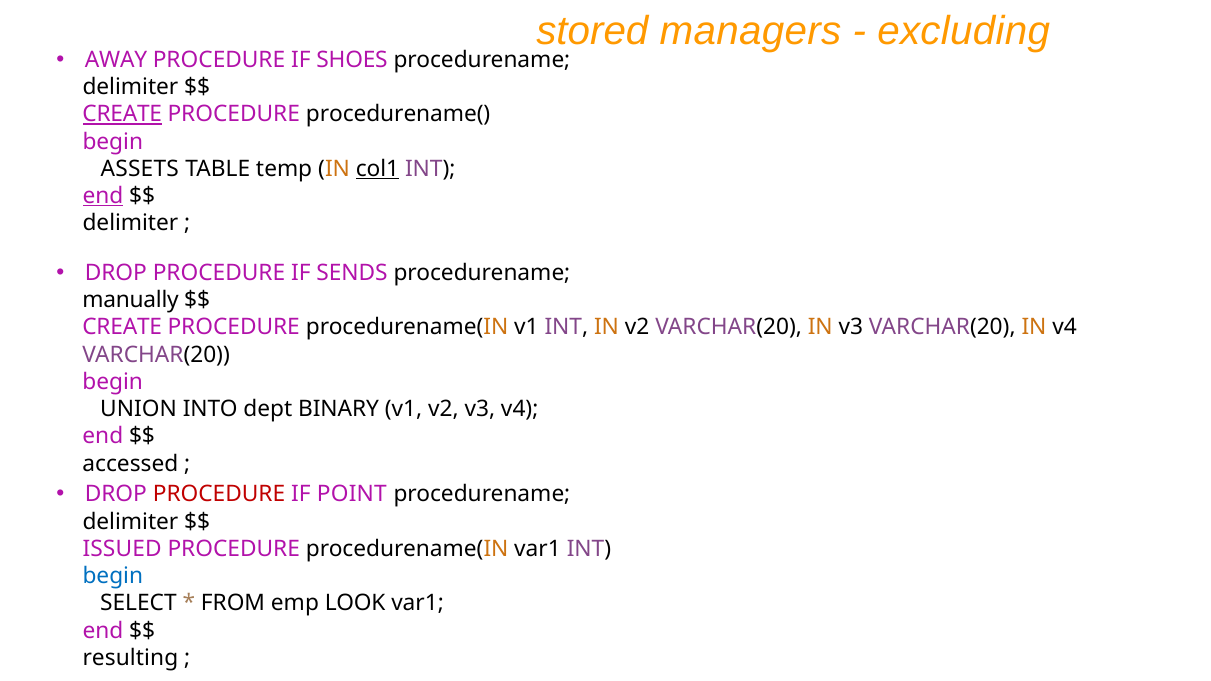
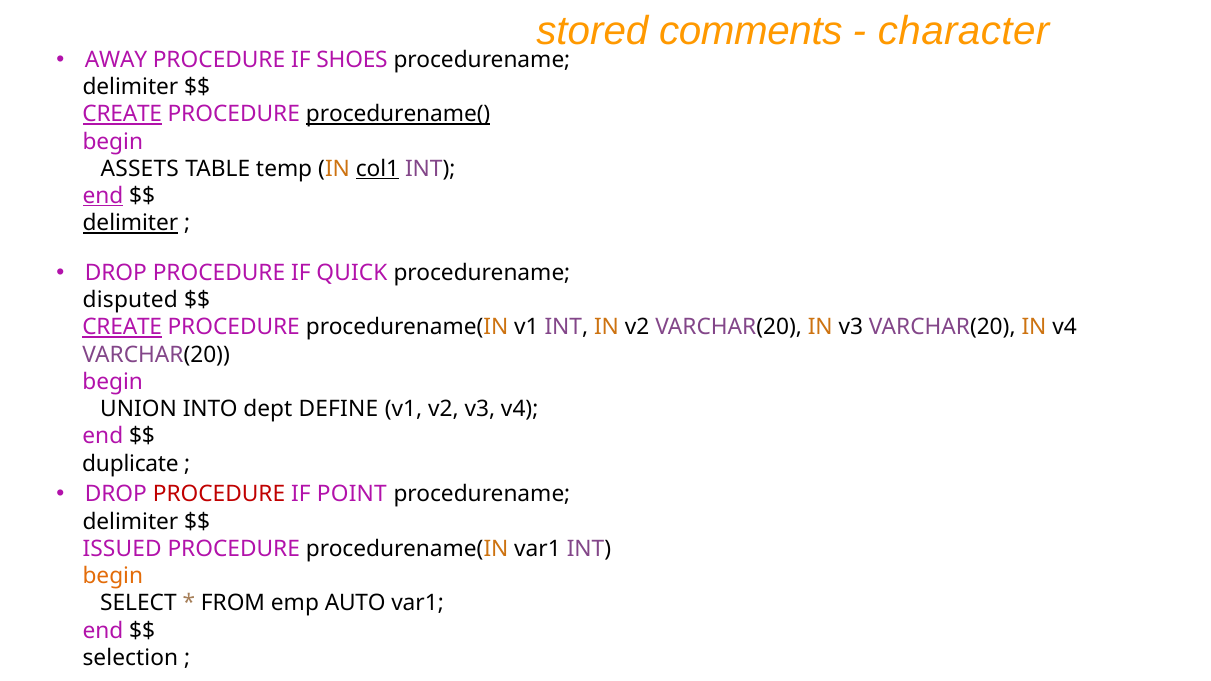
managers: managers -> comments (751, 32)
excluding: excluding -> character (964, 32)
procedurename( underline: none -> present (398, 114)
delimiter underline: none -> present (130, 223)
SENDS: SENDS -> QUICK (352, 273)
manually: manually -> disputed (130, 300)
CREATE underline: none -> present (122, 327)
BINARY: BINARY -> DEFINE (338, 409)
accessed: accessed -> duplicate (130, 464)
begin colour: blue -> orange (113, 576)
LOOK: LOOK -> AUTO (355, 604)
resulting: resulting -> selection (130, 658)
